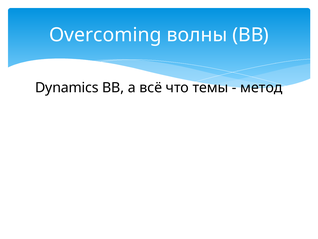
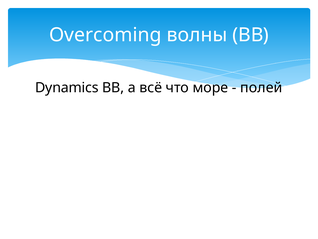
темы: темы -> море (210, 87)
метод: метод -> полей (261, 87)
